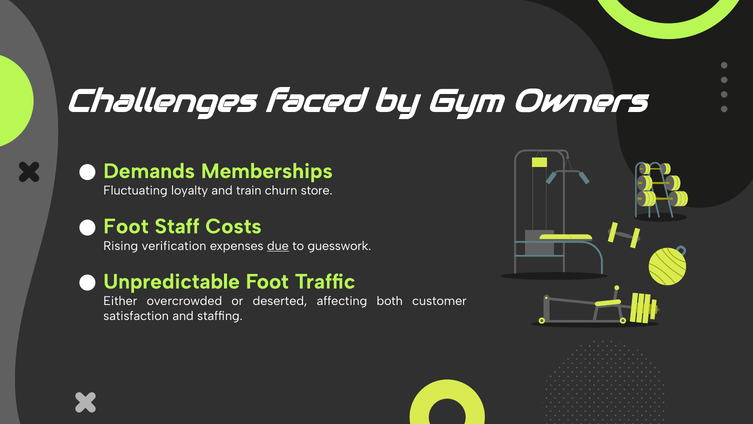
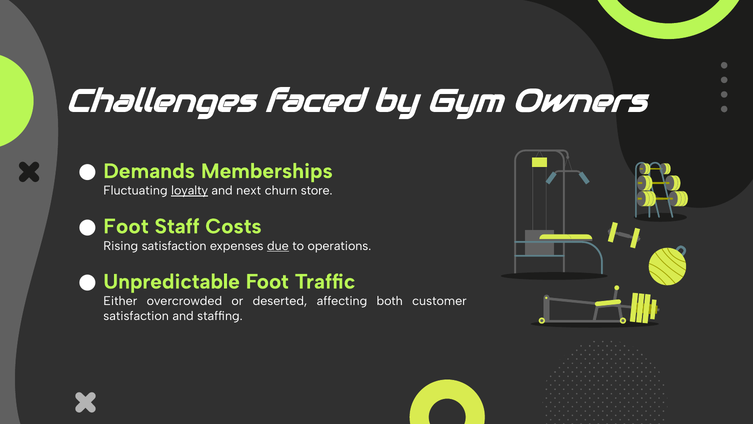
loyalty underline: none -> present (190, 190)
train: train -> next (249, 190)
Rising verification: verification -> satisfaction (174, 246)
guesswork: guesswork -> operations (339, 246)
